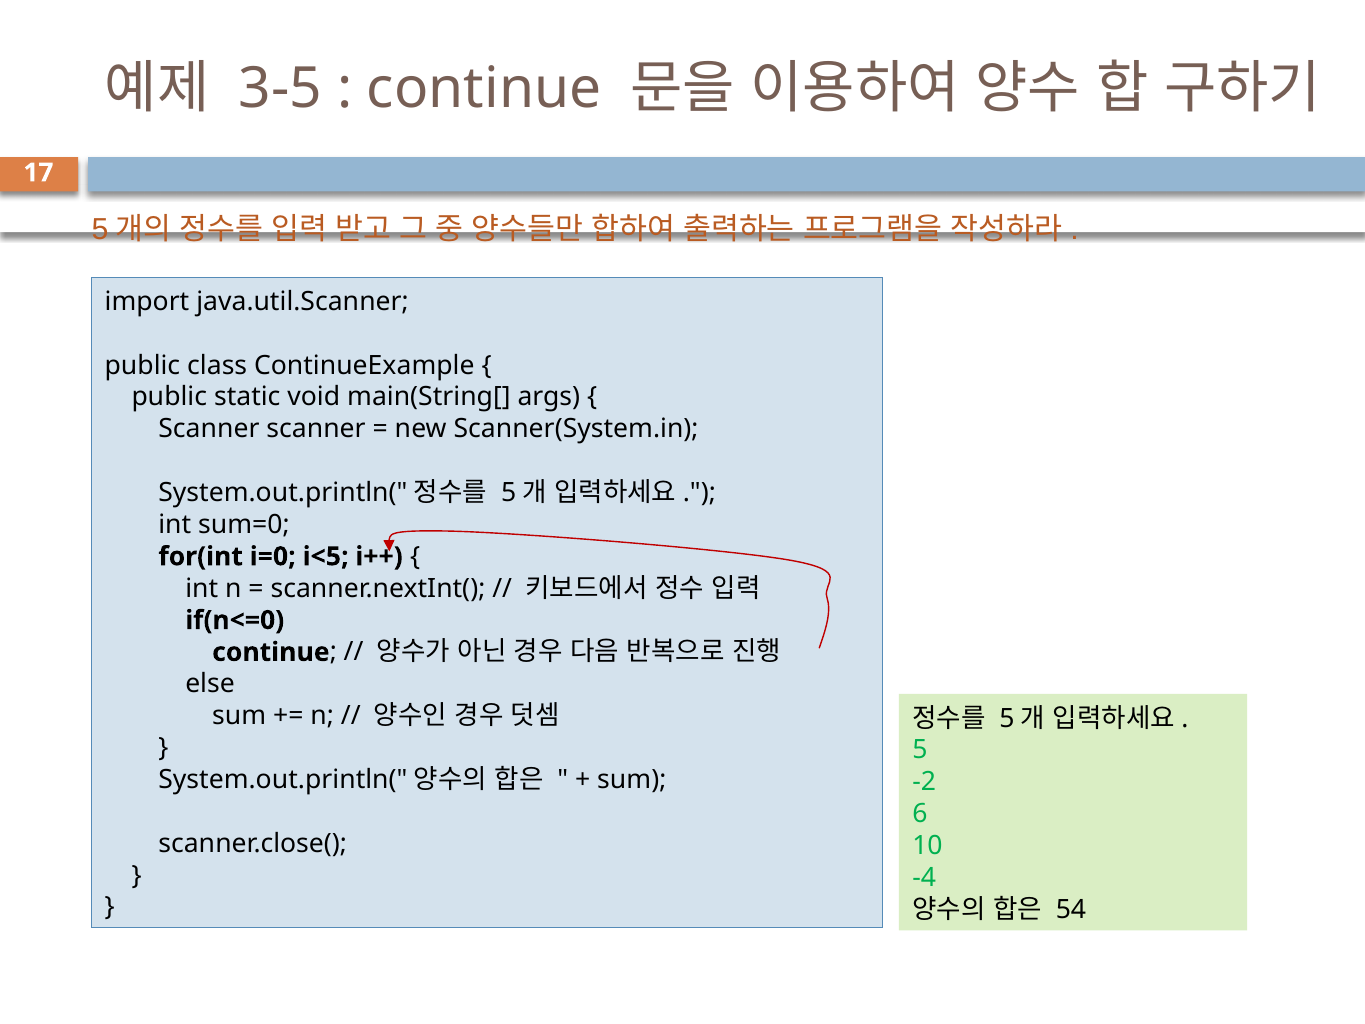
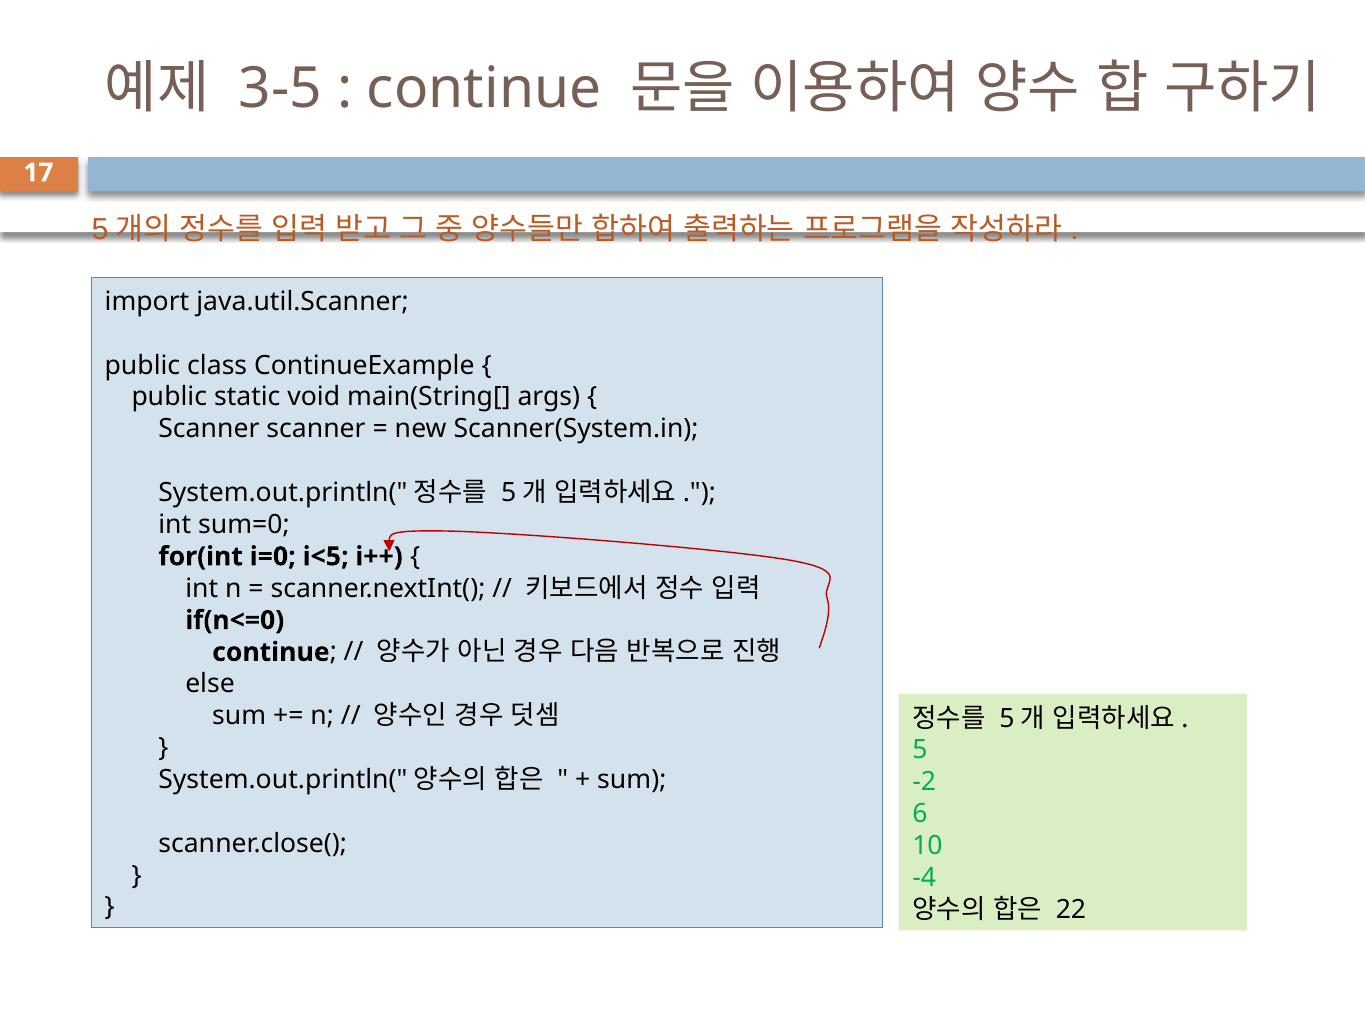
54: 54 -> 22 (1071, 909)
